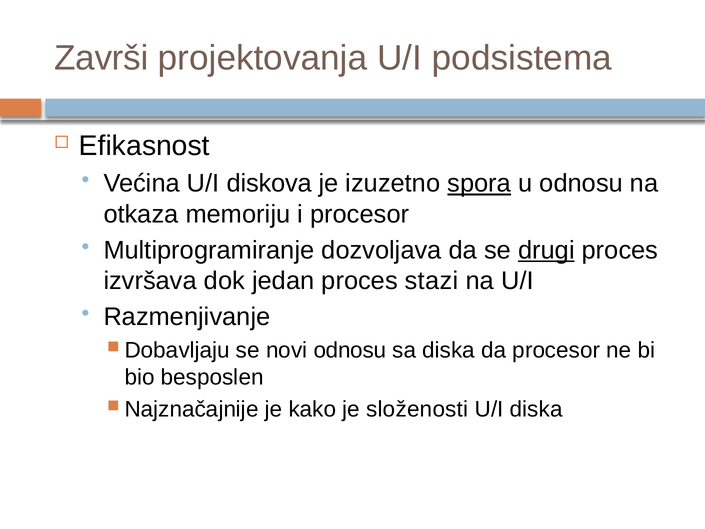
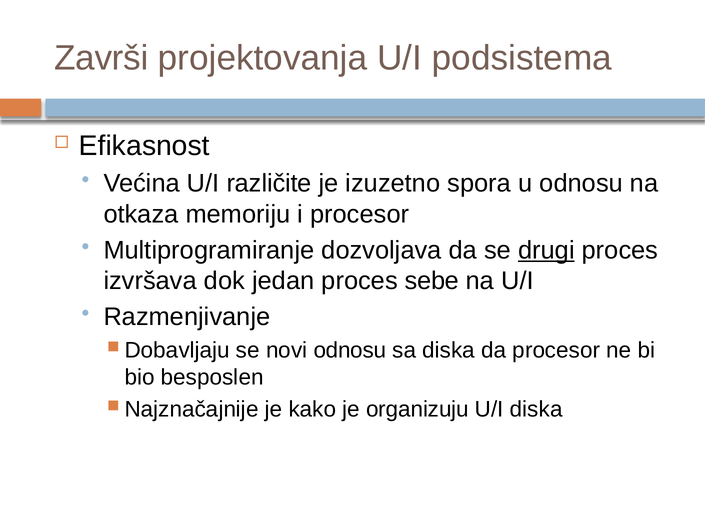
diskova: diskova -> različite (269, 183)
spora underline: present -> none (479, 183)
stazi: stazi -> sebe (432, 281)
složenosti: složenosti -> organizuju (417, 409)
